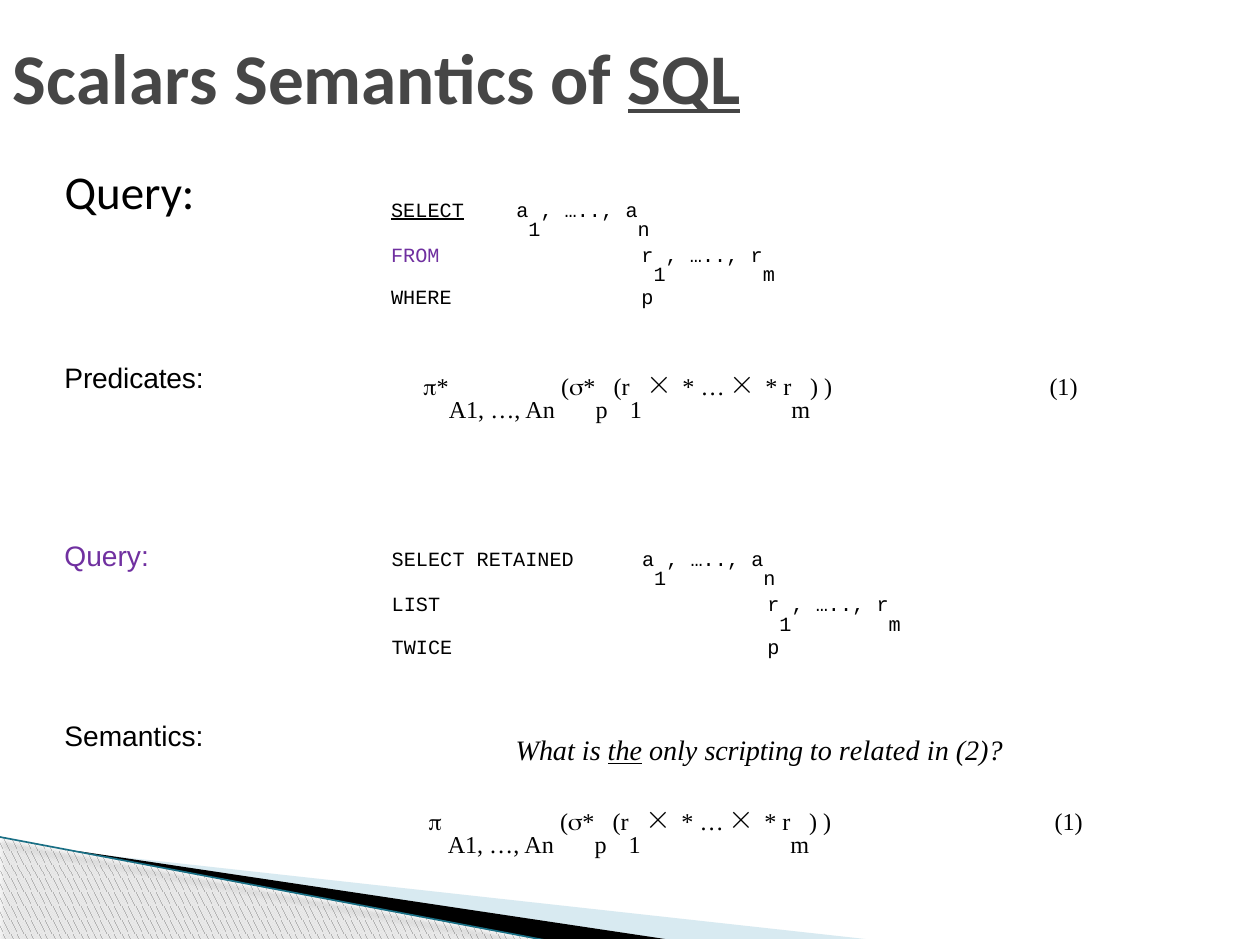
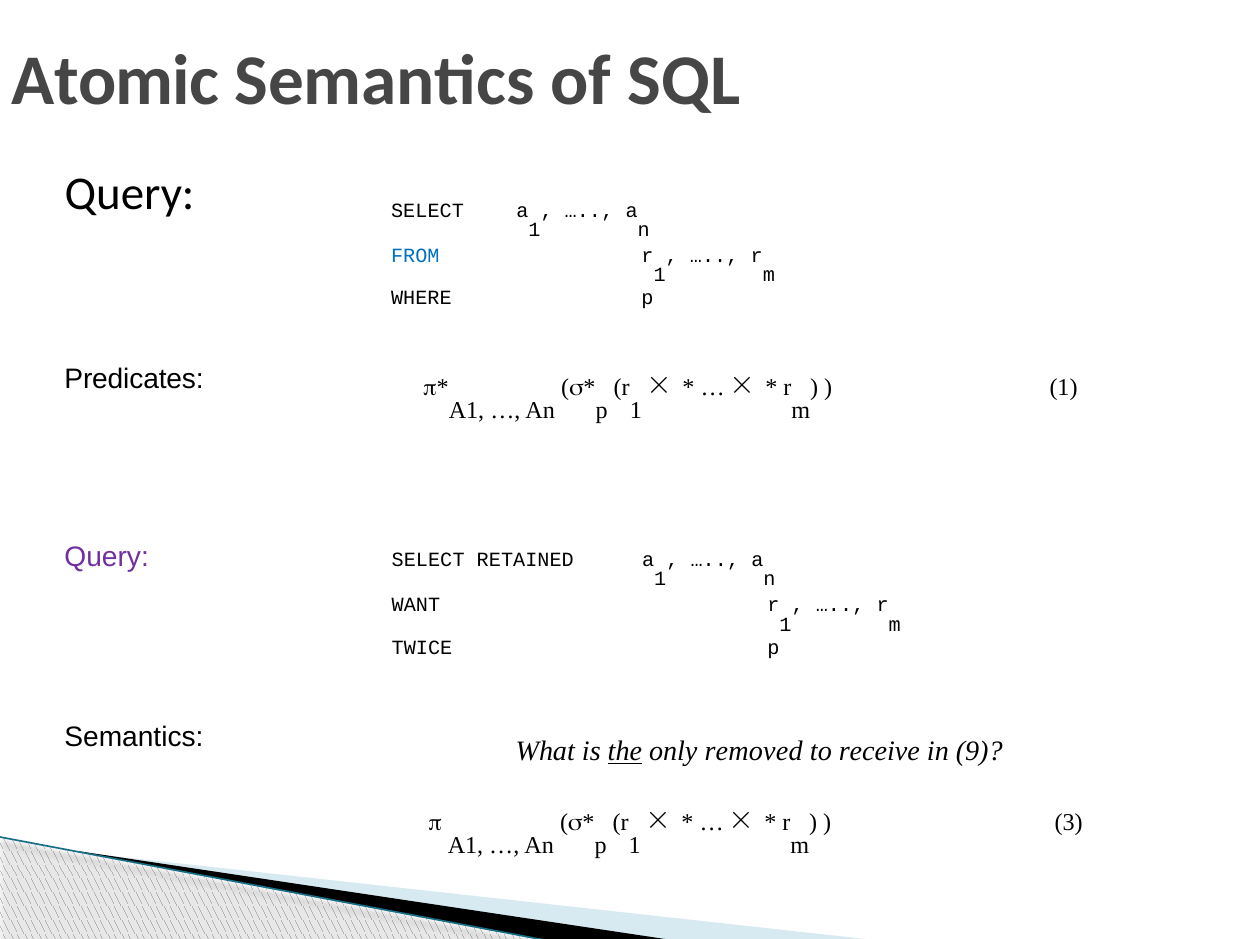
Scalars: Scalars -> Atomic (116, 81)
SQL underline: present -> none (684, 81)
SELECT underline: present -> none (428, 210)
FROM colour: purple -> blue (415, 256)
LIST: LIST -> WANT (416, 605)
scripting: scripting -> removed (754, 751)
related: related -> receive (879, 751)
2: 2 -> 9 (979, 751)
1: 1 -> 3 (1069, 822)
